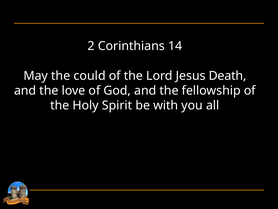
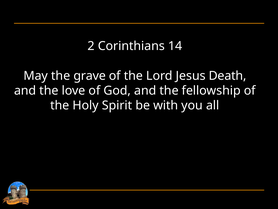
could: could -> grave (90, 76)
